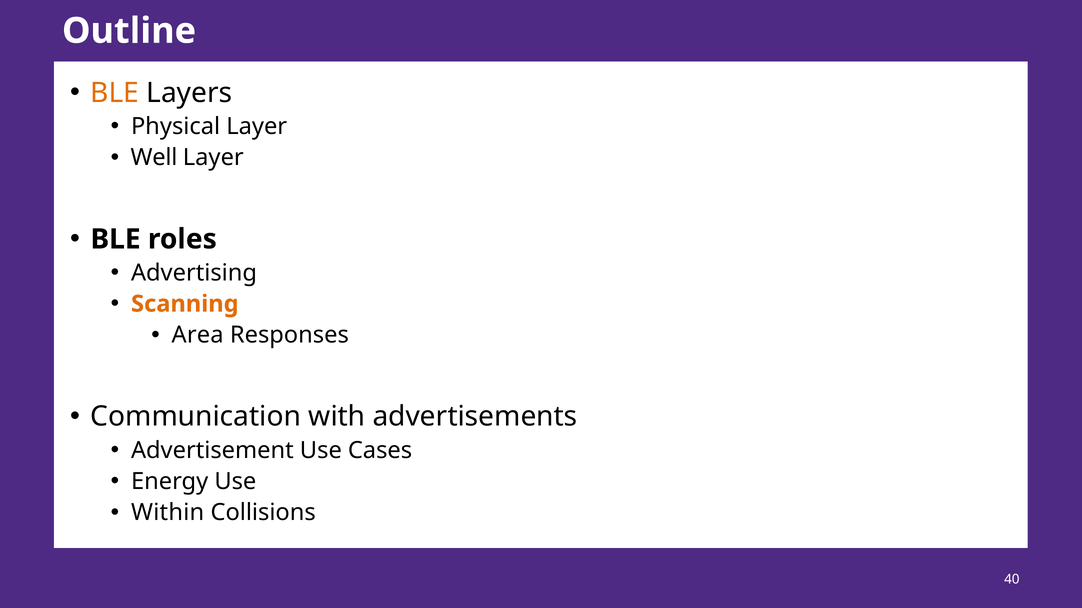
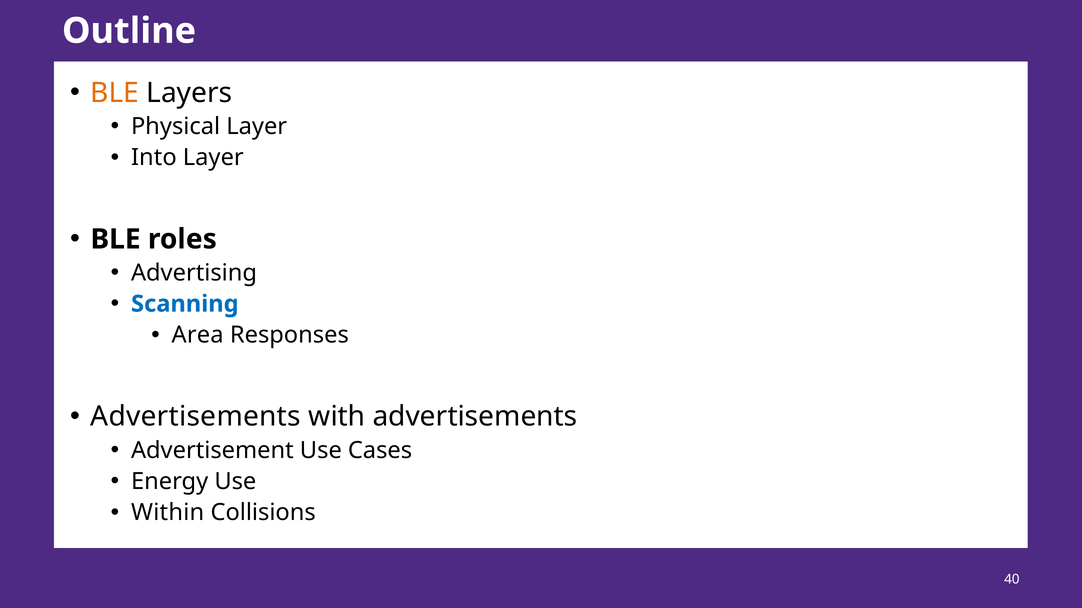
Well: Well -> Into (154, 158)
Scanning colour: orange -> blue (185, 304)
Communication: Communication -> Advertisements (196, 417)
